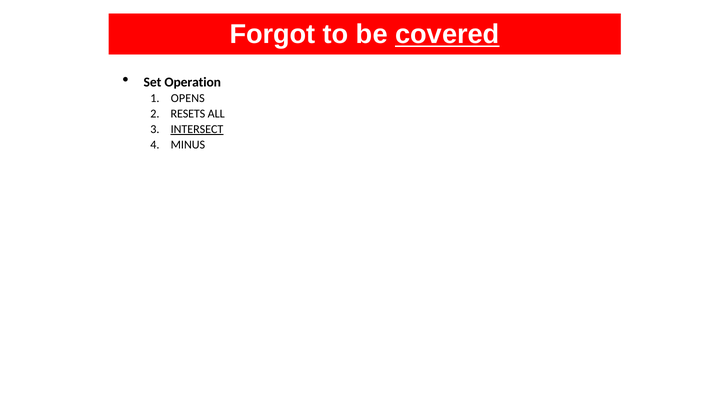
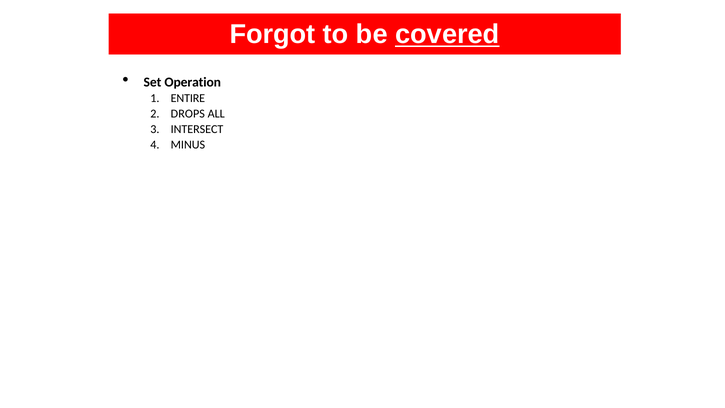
OPENS: OPENS -> ENTIRE (188, 98)
RESETS: RESETS -> DROPS (188, 114)
INTERSECT underline: present -> none (197, 129)
